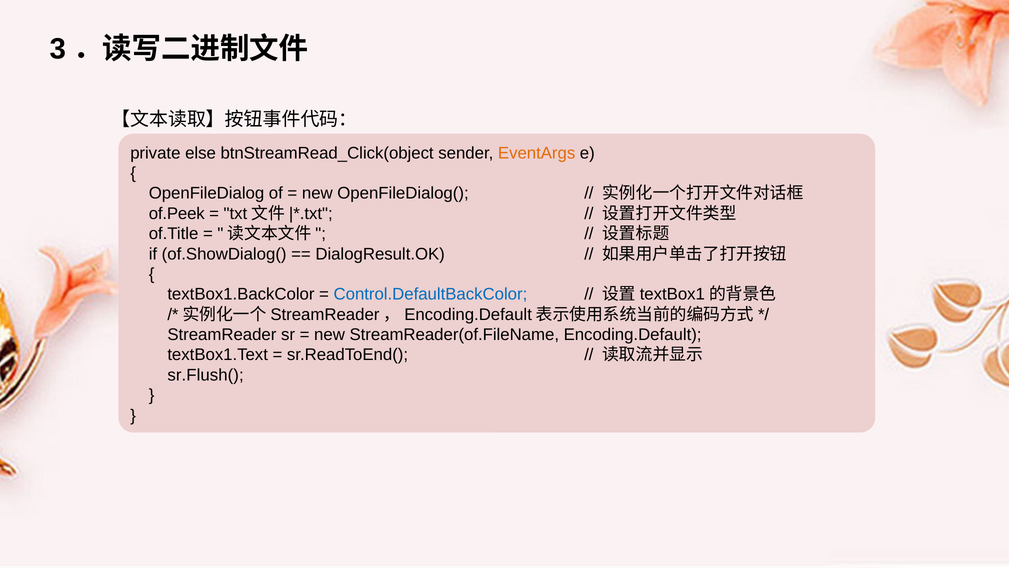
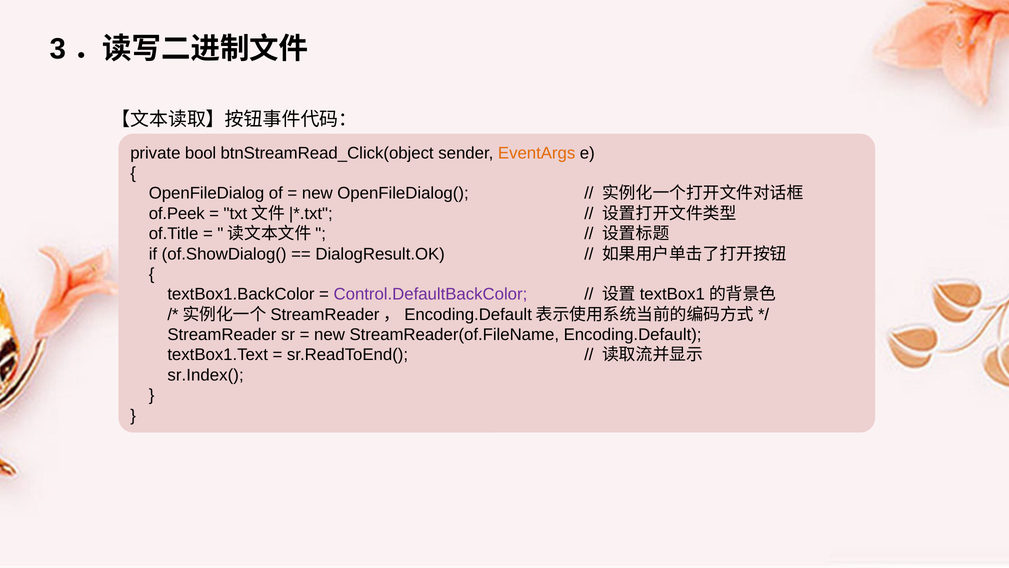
else: else -> bool (201, 153)
Control.DefaultBackColor colour: blue -> purple (430, 294)
sr.Flush(: sr.Flush( -> sr.Index( (206, 375)
